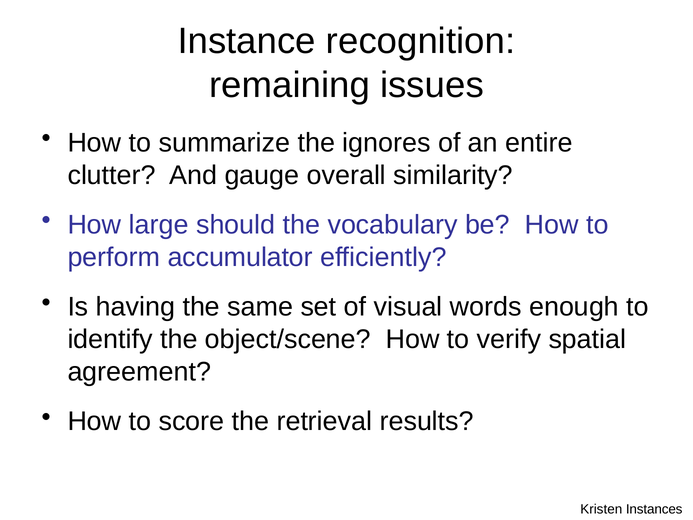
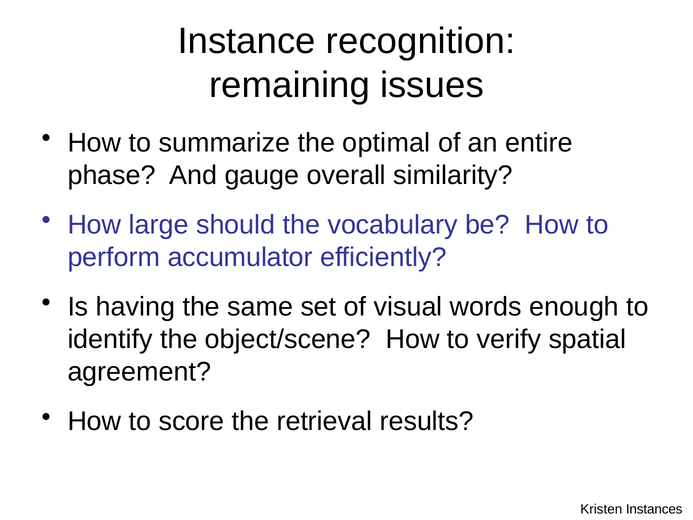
ignores: ignores -> optimal (386, 143)
clutter: clutter -> phase (112, 175)
